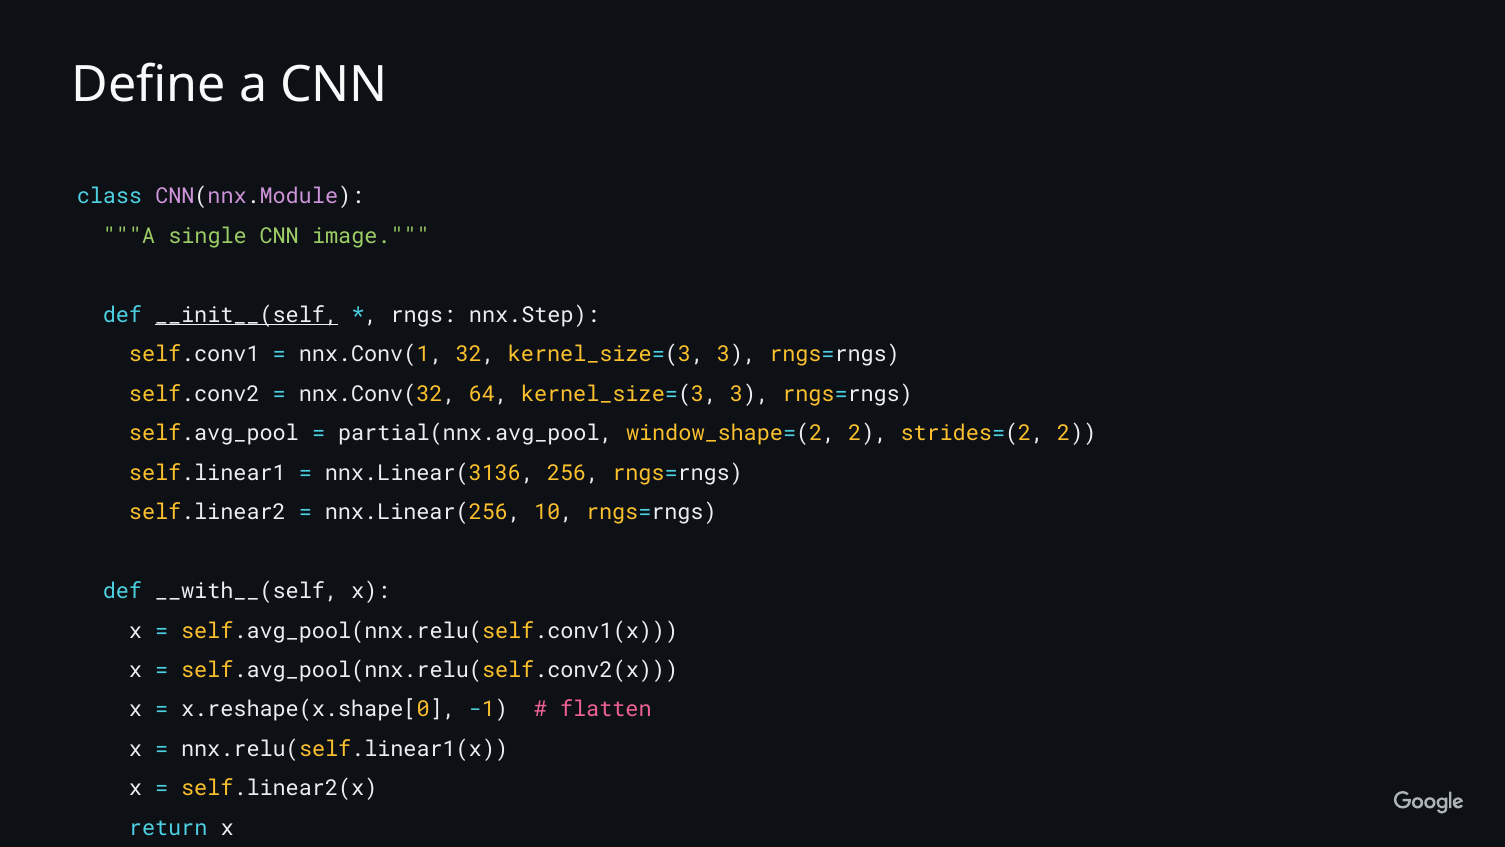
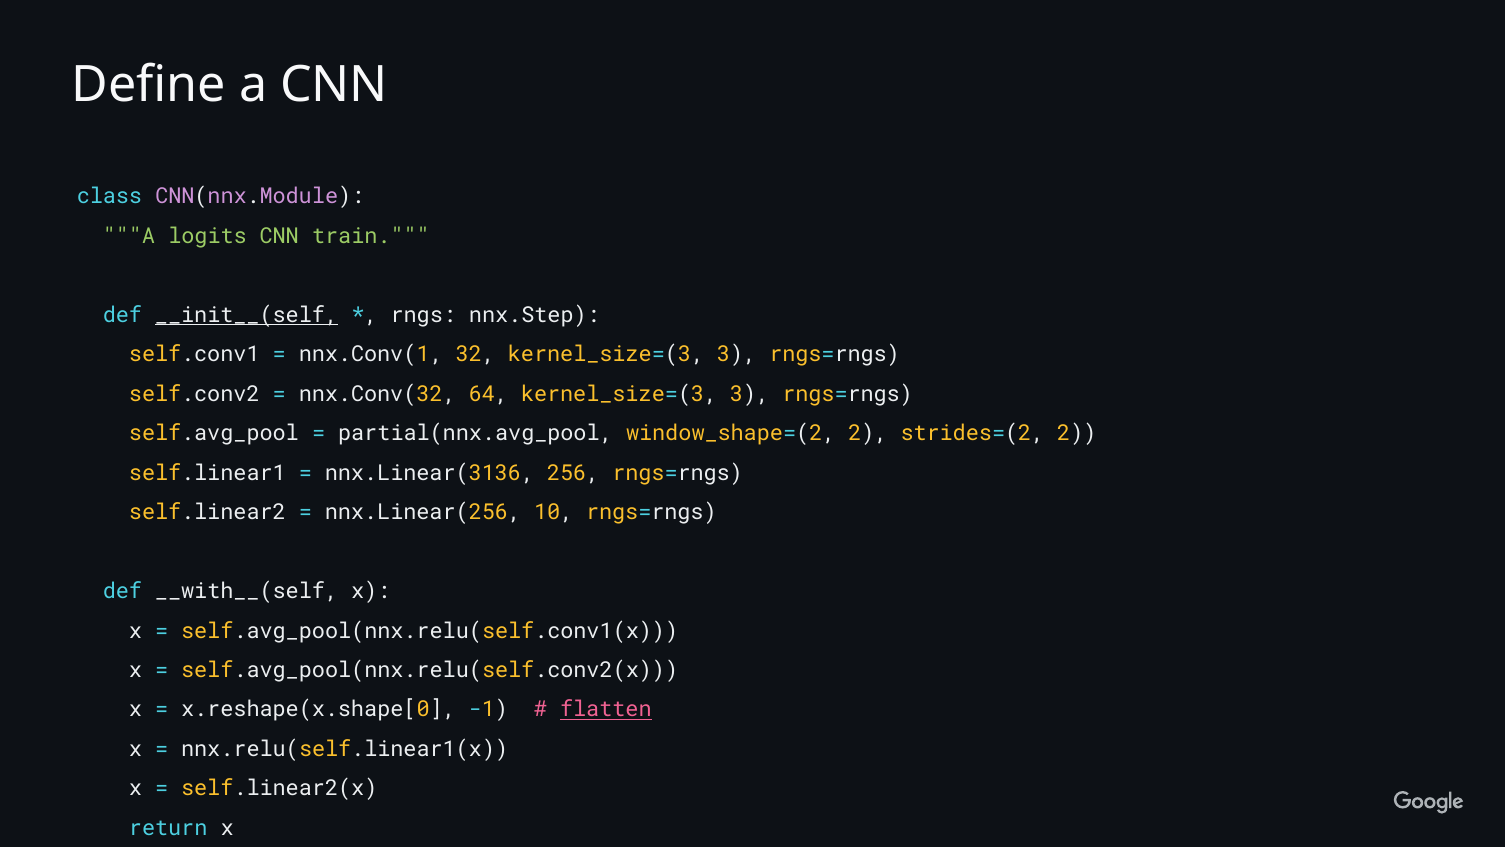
single: single -> logits (208, 236)
image: image -> train (371, 236)
flatten underline: none -> present (606, 709)
